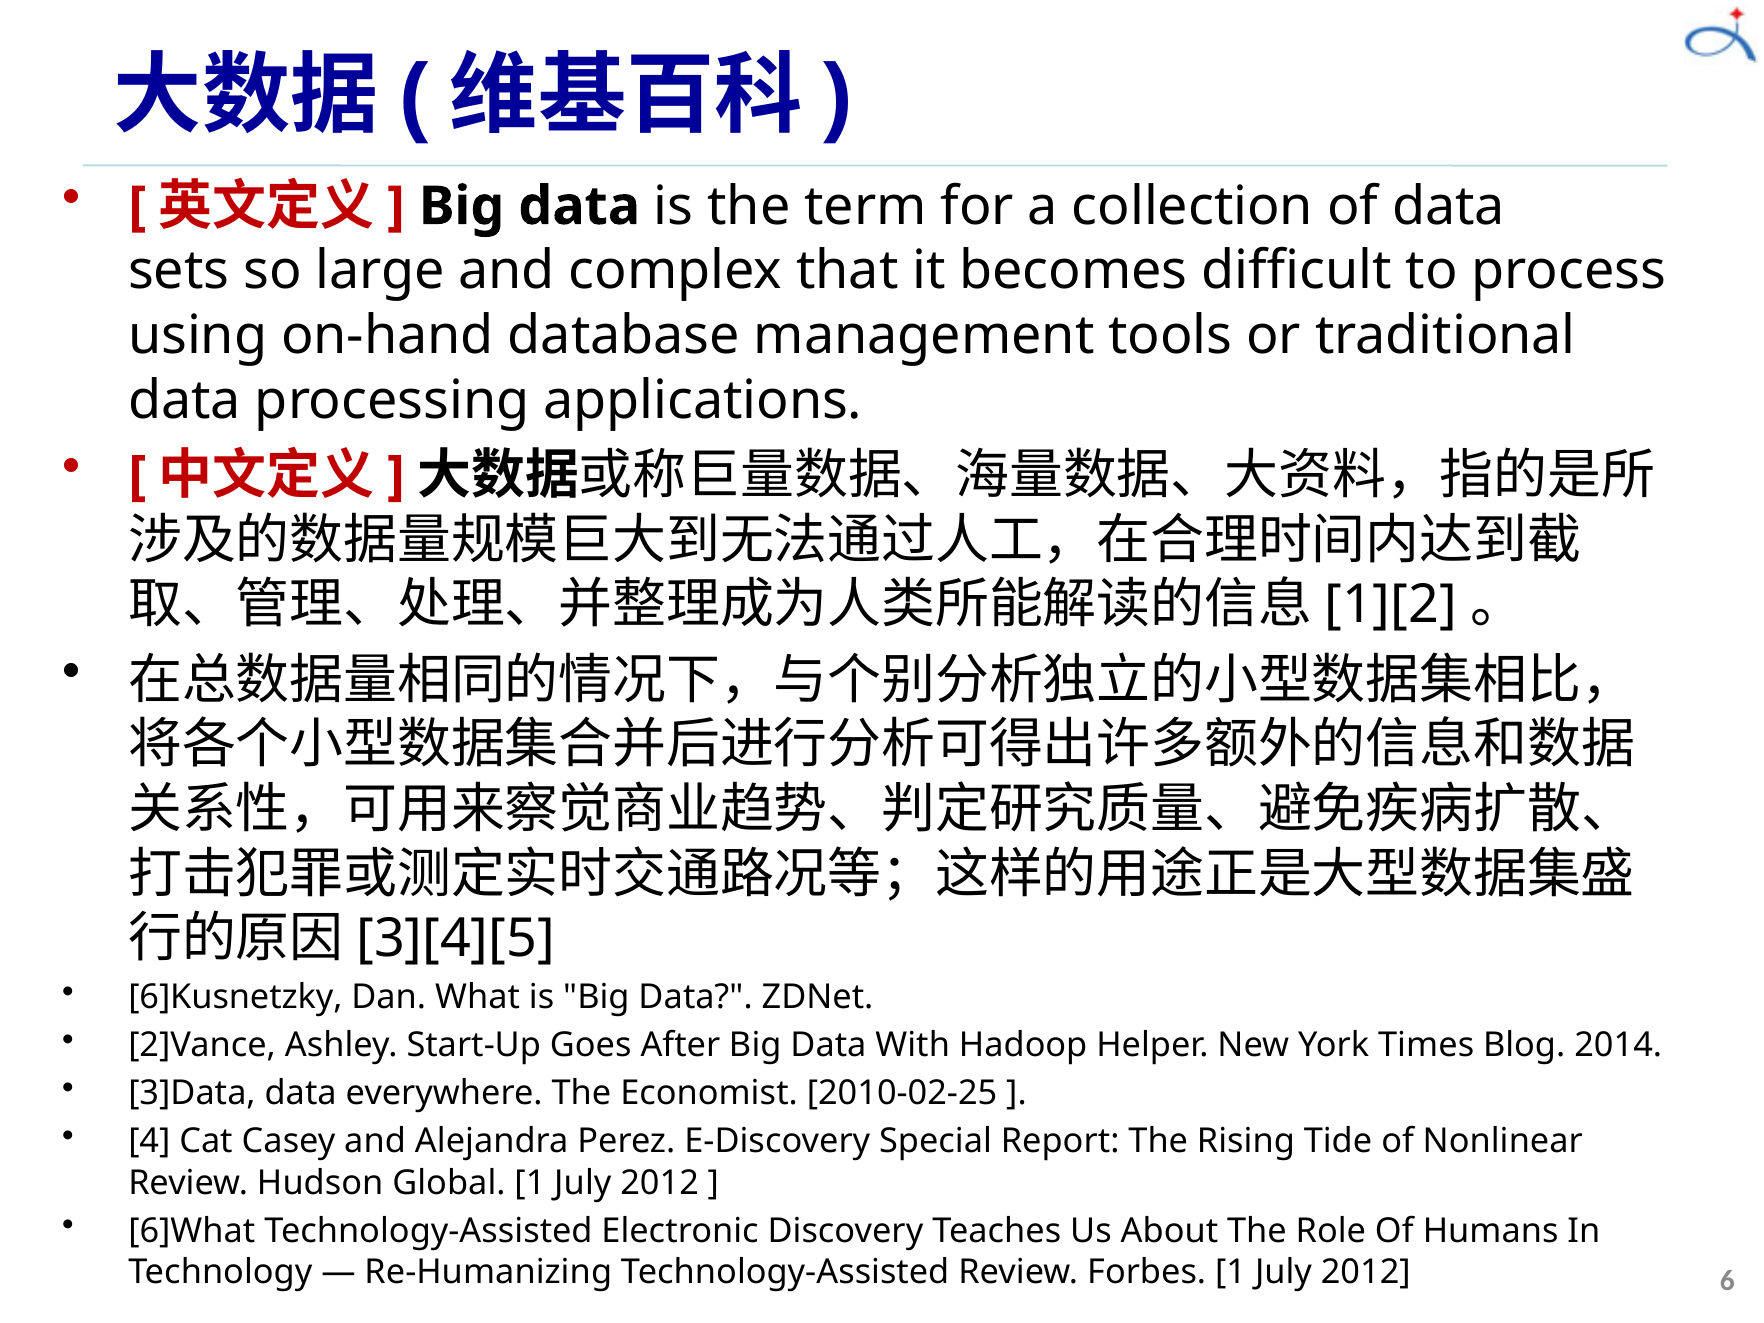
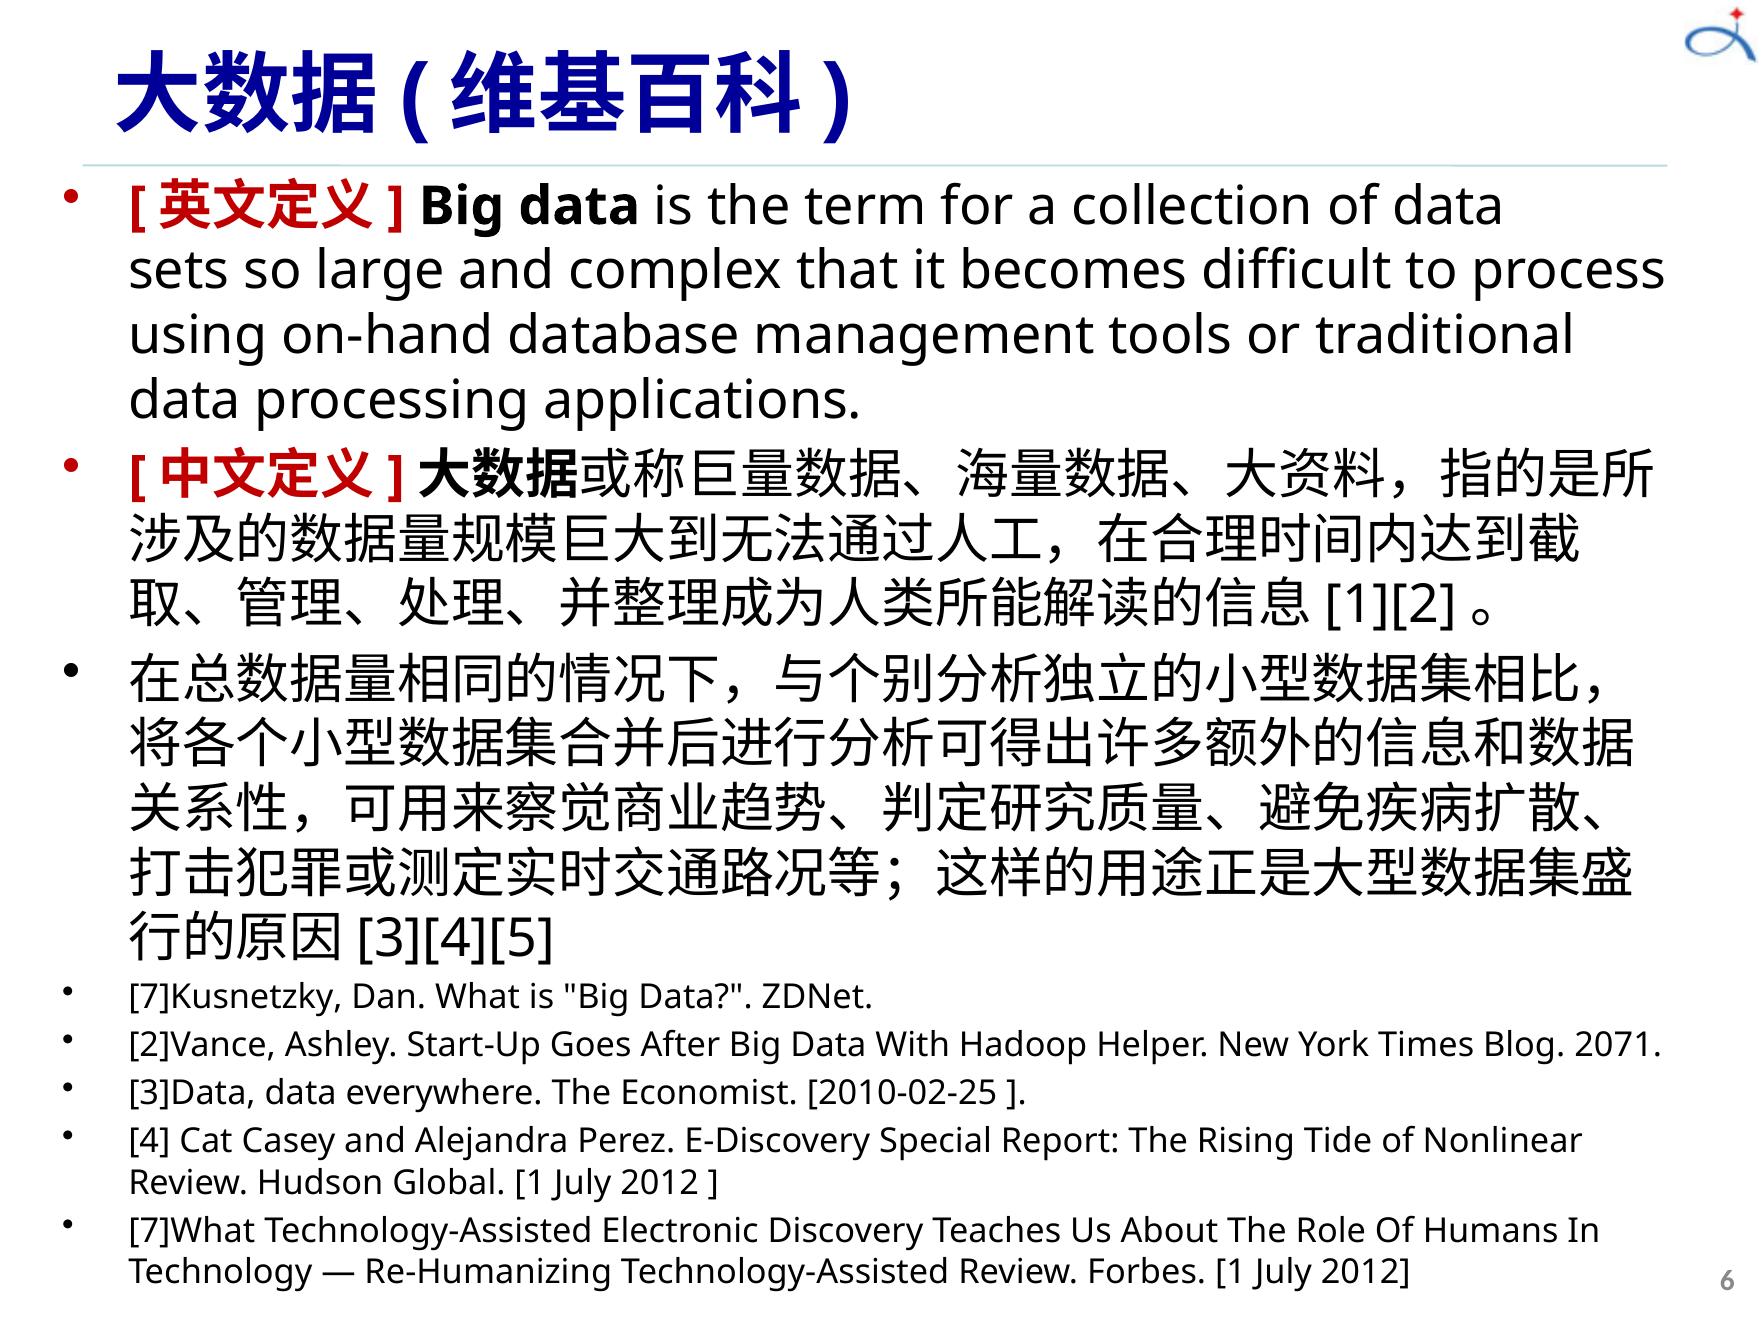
6]Kusnetzky: 6]Kusnetzky -> 7]Kusnetzky (235, 997)
2014: 2014 -> 2071 (1618, 1046)
6]What: 6]What -> 7]What (192, 1231)
